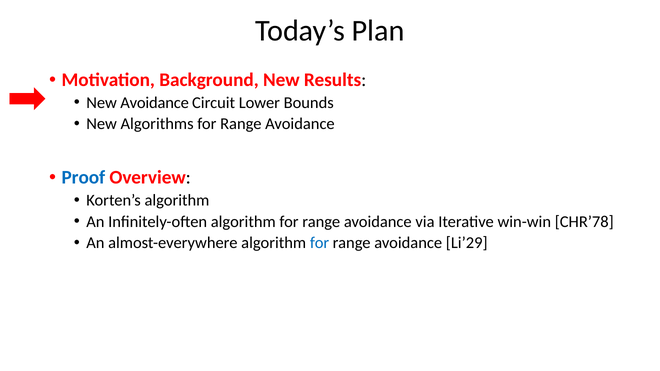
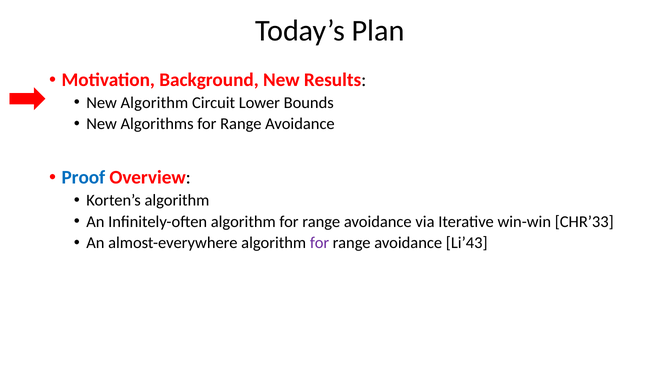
New Avoidance: Avoidance -> Algorithm (154, 103)
CHR’78: CHR’78 -> CHR’33 (584, 222)
for colour: blue -> purple (320, 243)
Li’29: Li’29 -> Li’43 (467, 243)
